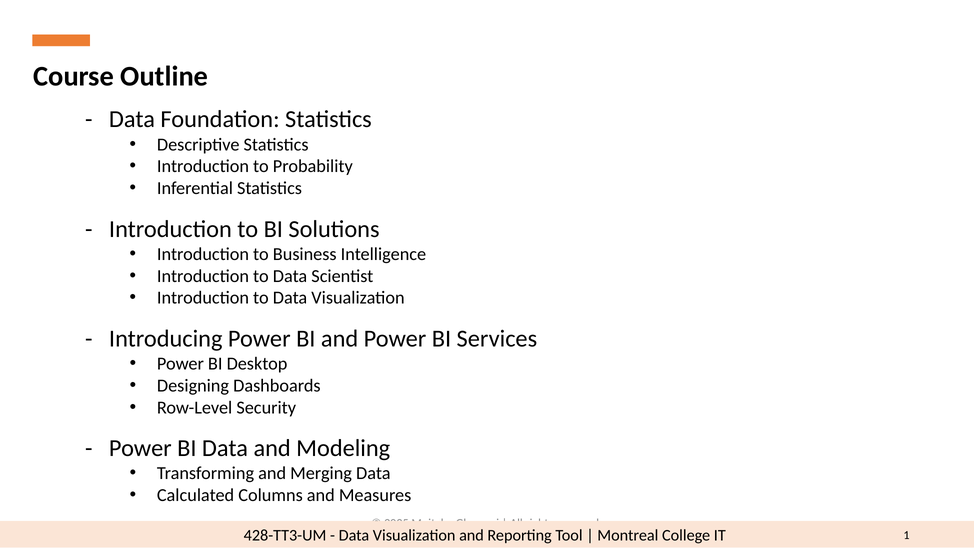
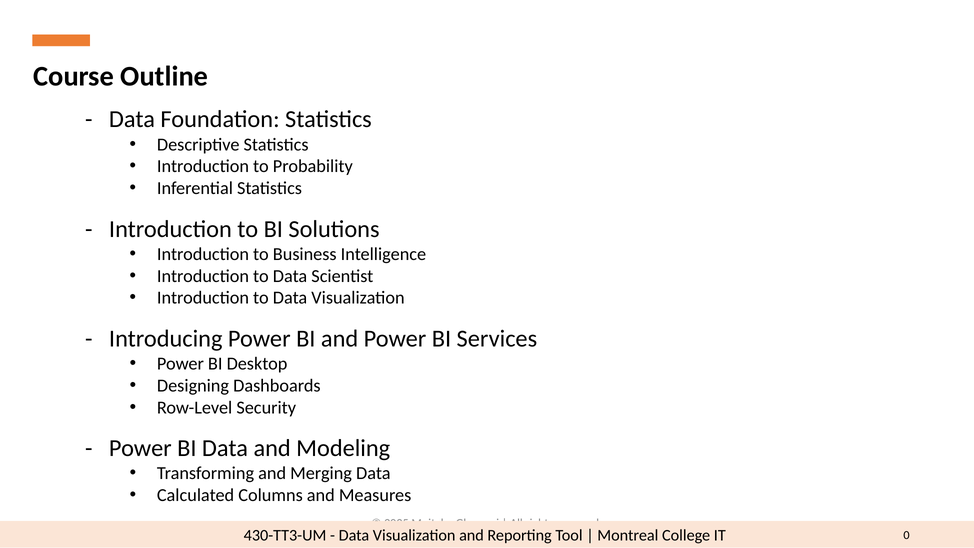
428-TT3-UM: 428-TT3-UM -> 430-TT3-UM (285, 535)
1: 1 -> 0 (906, 535)
